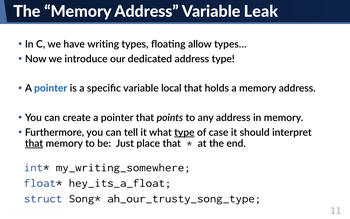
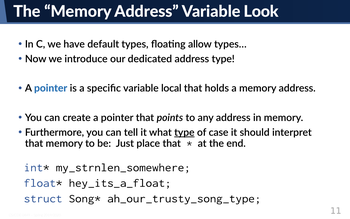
Leak: Leak -> Look (261, 12)
writing: writing -> default (103, 44)
that underline: present -> none (34, 143)
my_writing_somewhere: my_writing_somewhere -> my_strnlen_somewhere (123, 167)
